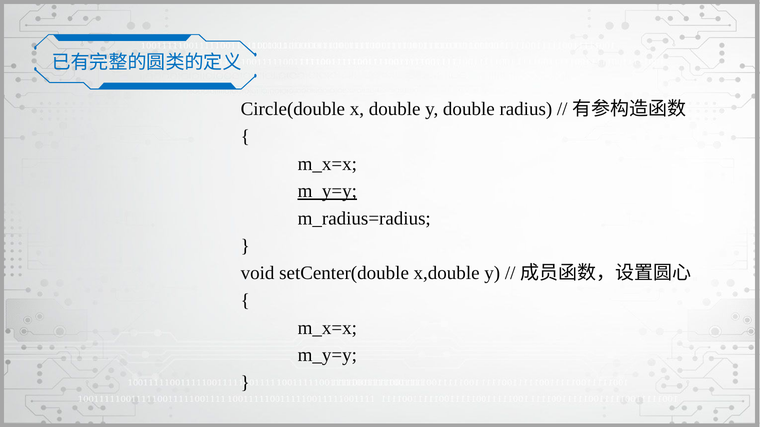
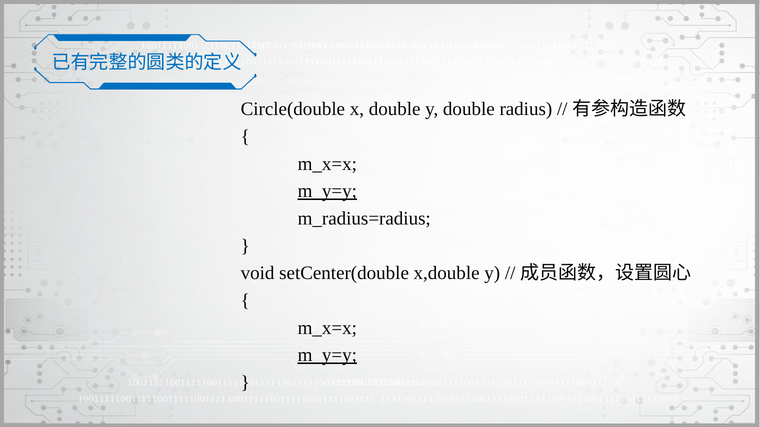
m_y=y underline: none -> present (327, 355)
